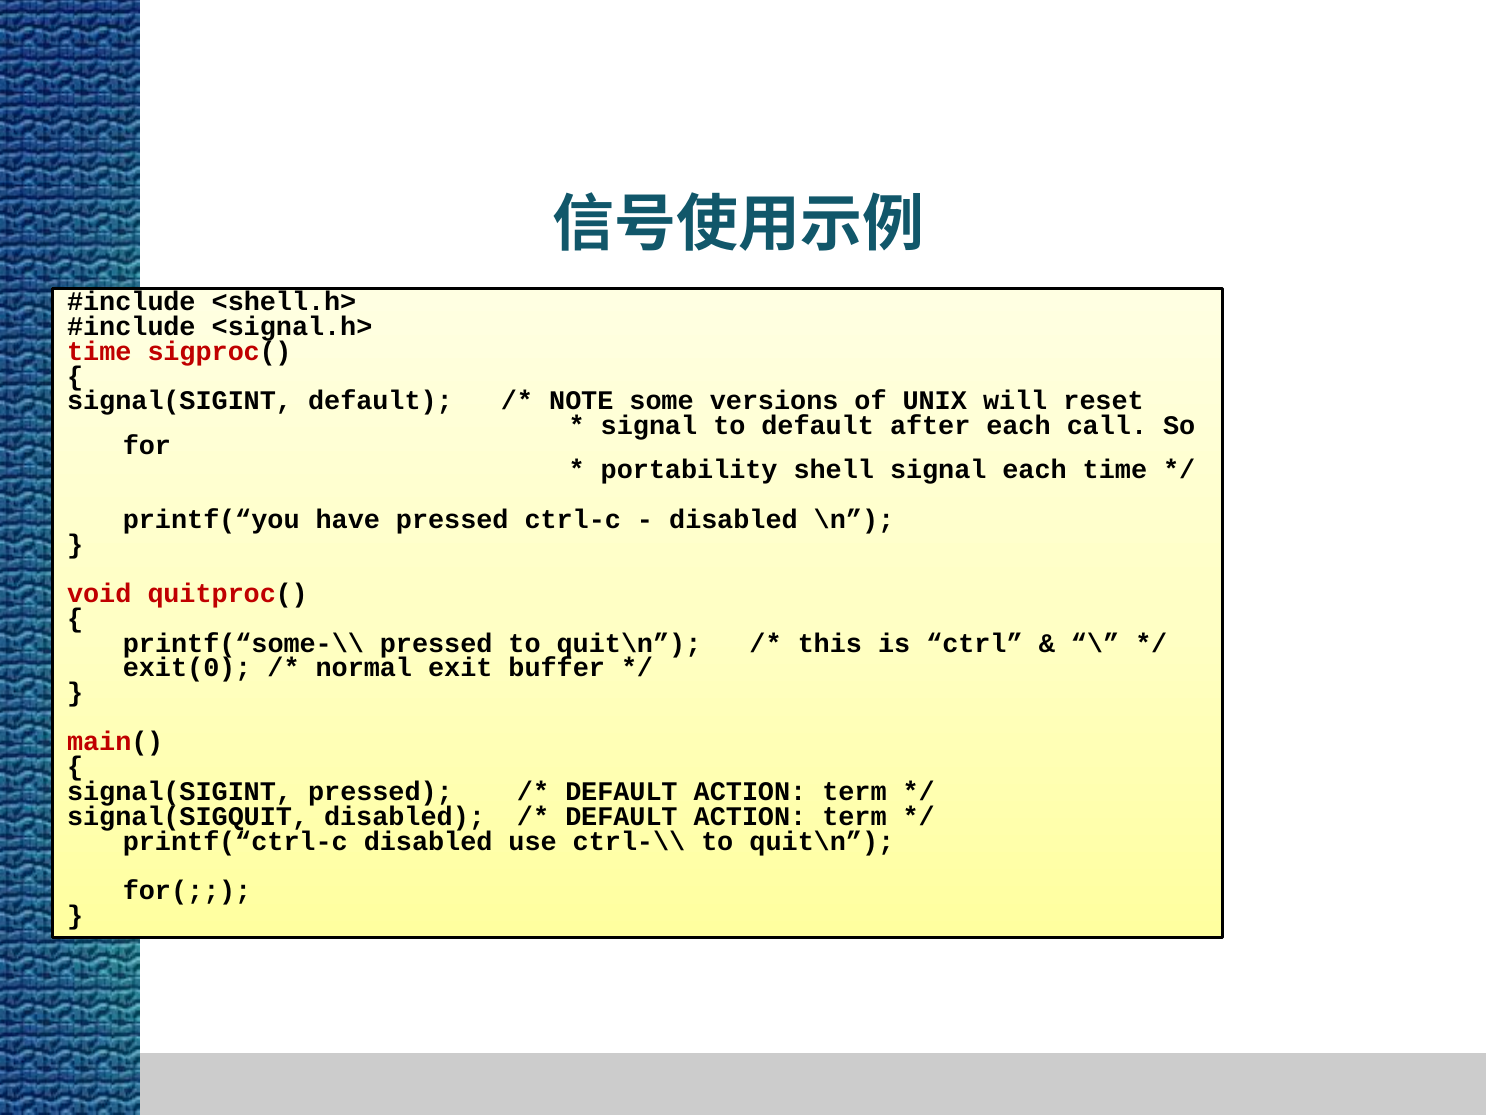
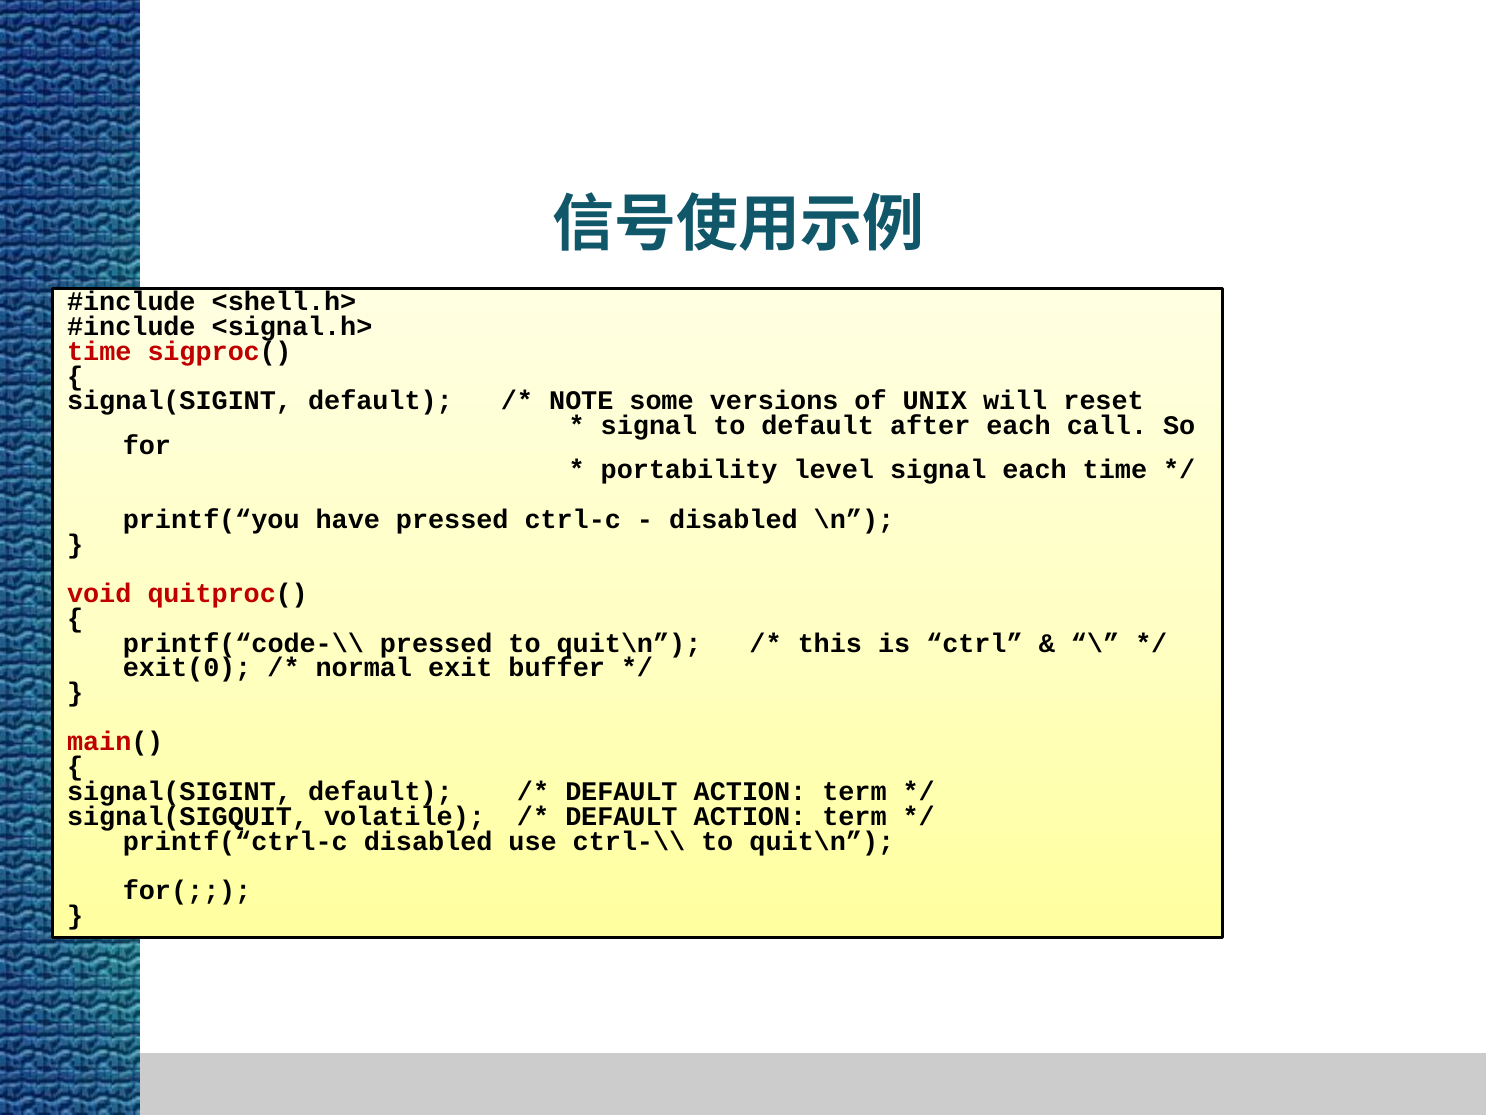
shell: shell -> level (834, 470)
printf(“some-\\: printf(“some-\\ -> printf(“code-\\ (243, 643)
pressed: pressed -> default (380, 791)
signal(SIGQUIT disabled: disabled -> volatile (405, 816)
